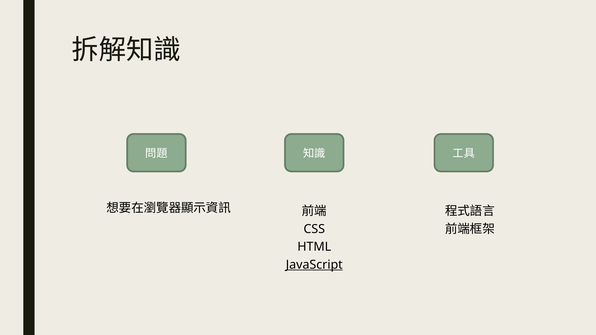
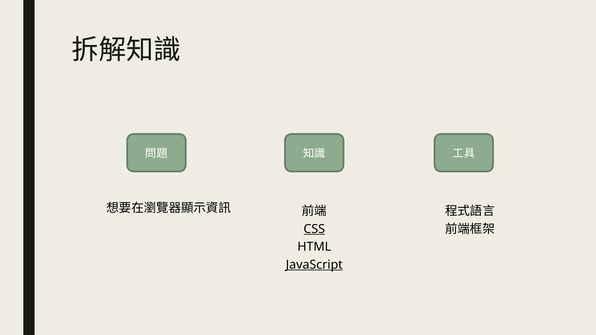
CSS underline: none -> present (314, 229)
